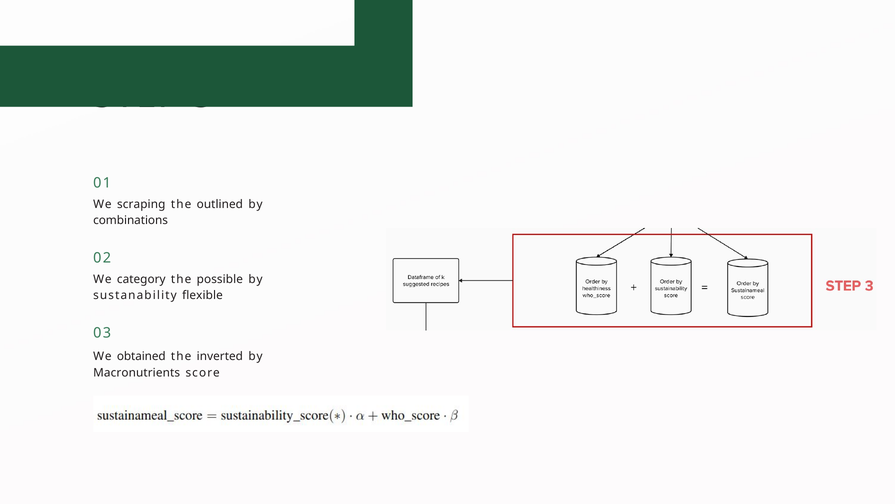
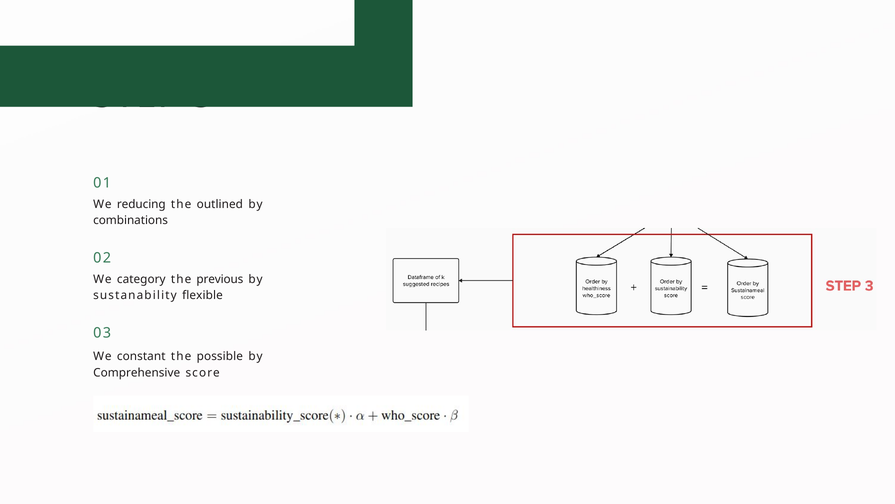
scraping: scraping -> reducing (141, 204)
possible: possible -> previous (220, 279)
obtained: obtained -> constant (141, 356)
inverted: inverted -> possible (220, 356)
Macronutrients: Macronutrients -> Comprehensive (137, 372)
